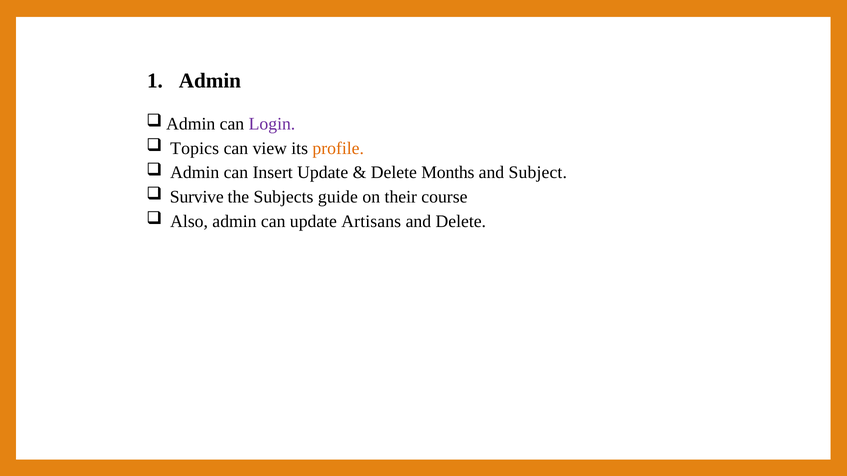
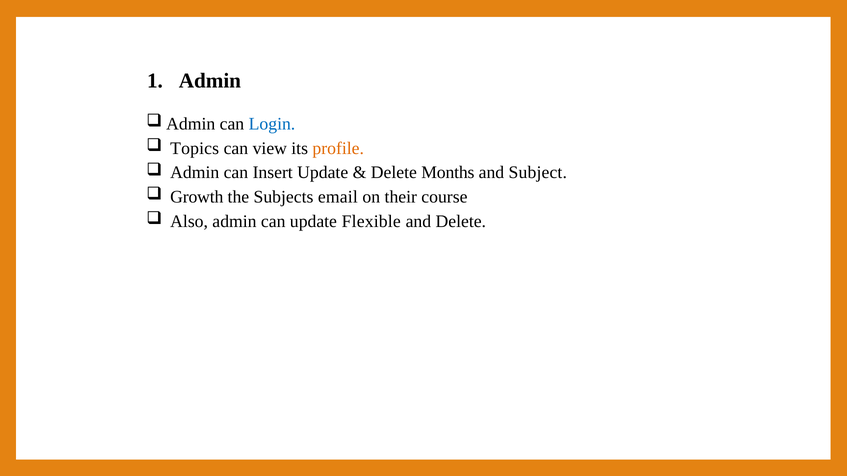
Login colour: purple -> blue (272, 124)
Survive: Survive -> Growth (197, 197)
guide: guide -> email (338, 197)
Artisans: Artisans -> Flexible (371, 221)
